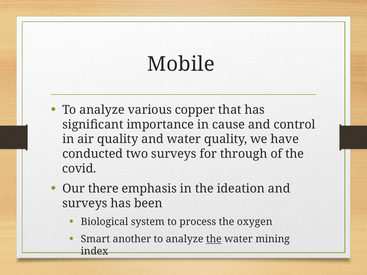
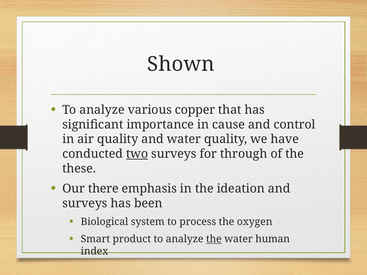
Mobile: Mobile -> Shown (181, 64)
two underline: none -> present (137, 154)
covid: covid -> these (79, 169)
another: another -> product (132, 239)
mining: mining -> human (273, 239)
